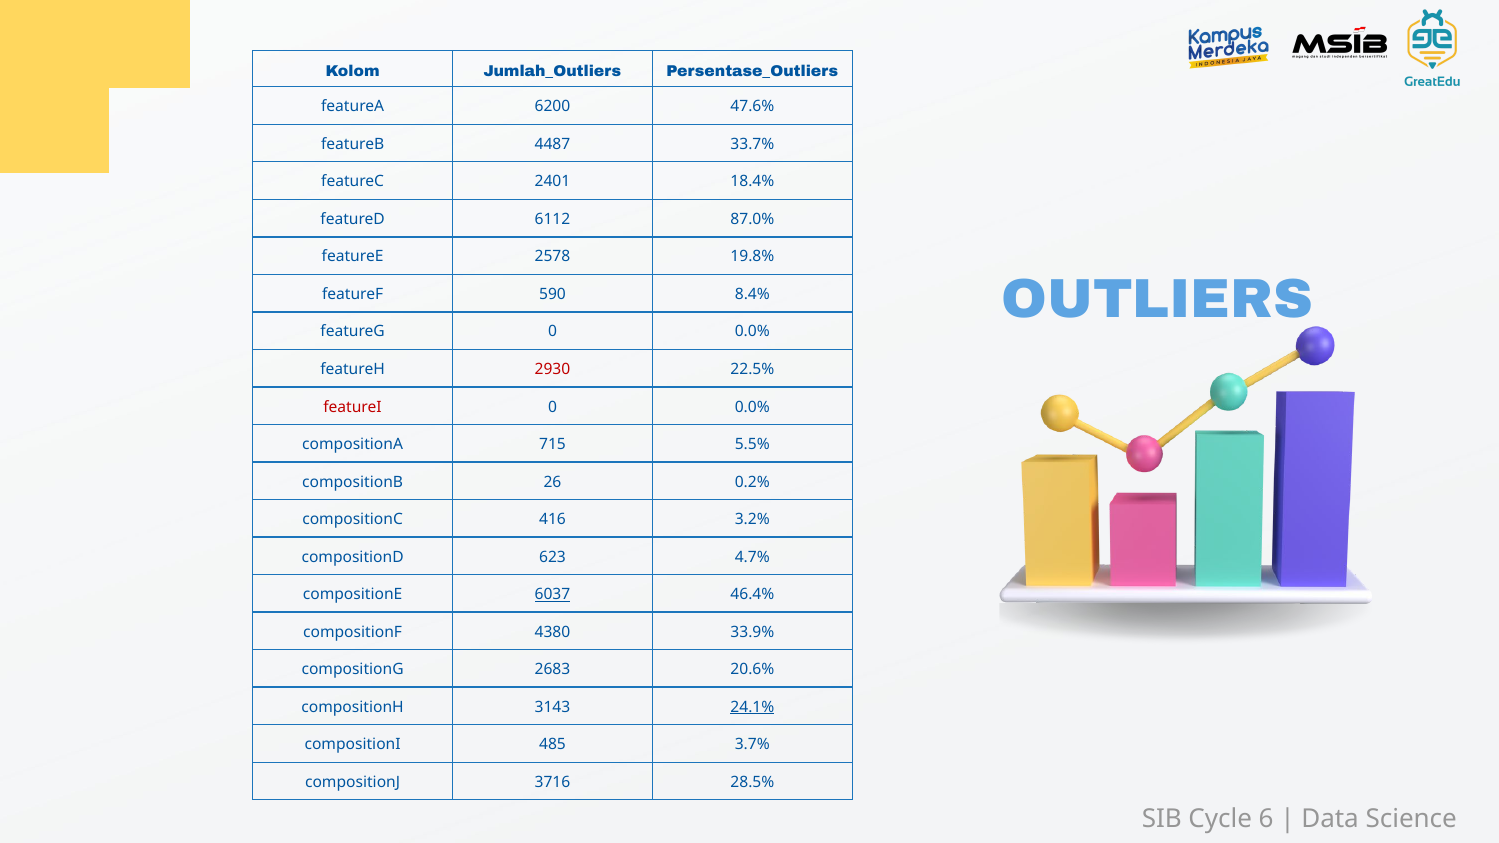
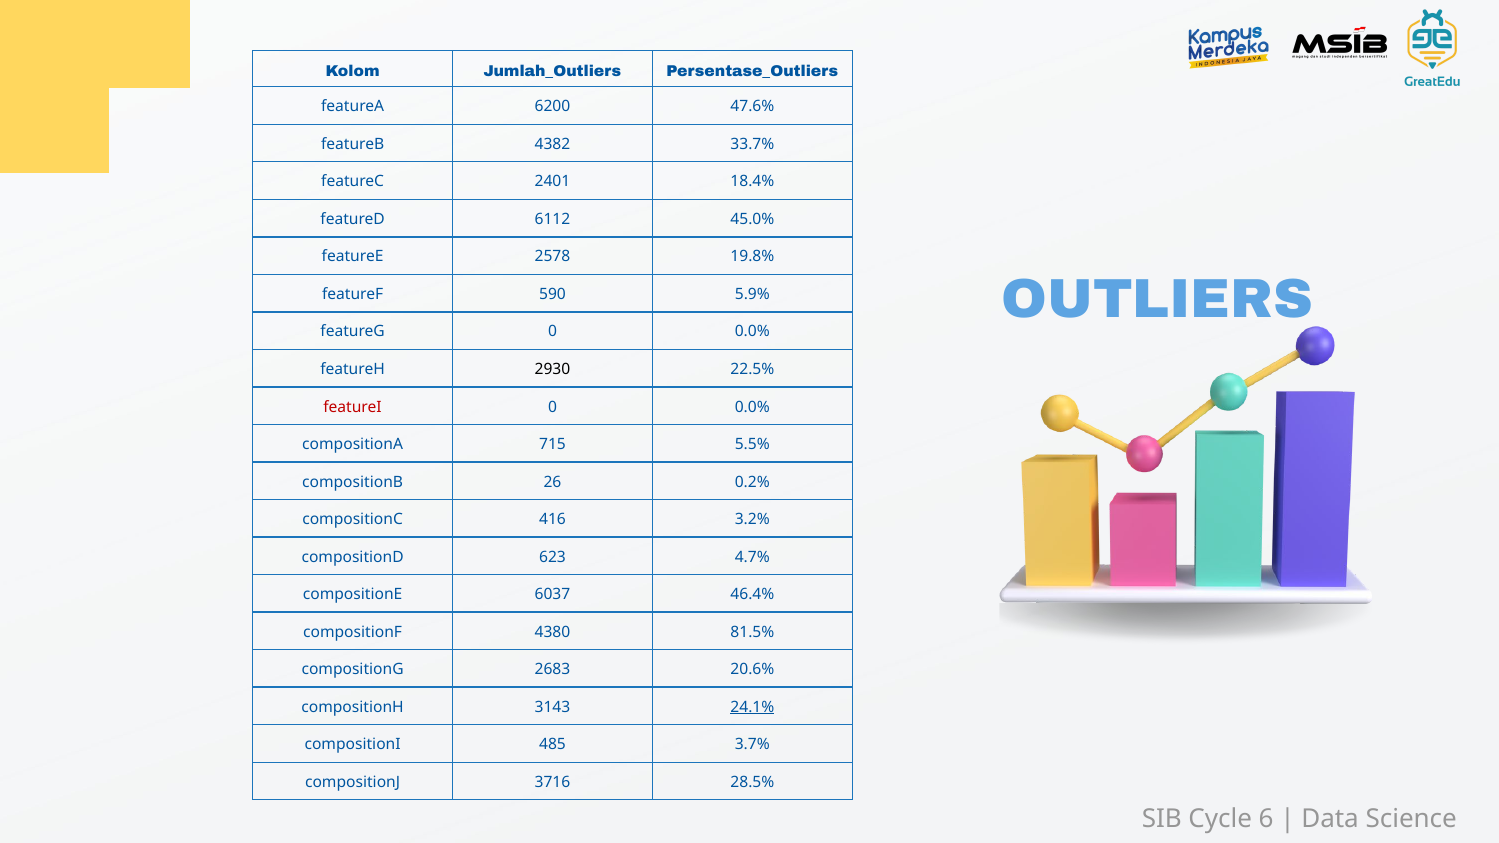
4487: 4487 -> 4382 (552, 144)
87.0%: 87.0% -> 45.0% (752, 219)
8.4%: 8.4% -> 5.9% (752, 294)
2930 colour: red -> black (552, 369)
6037 underline: present -> none (552, 595)
33.9%: 33.9% -> 81.5% (752, 632)
